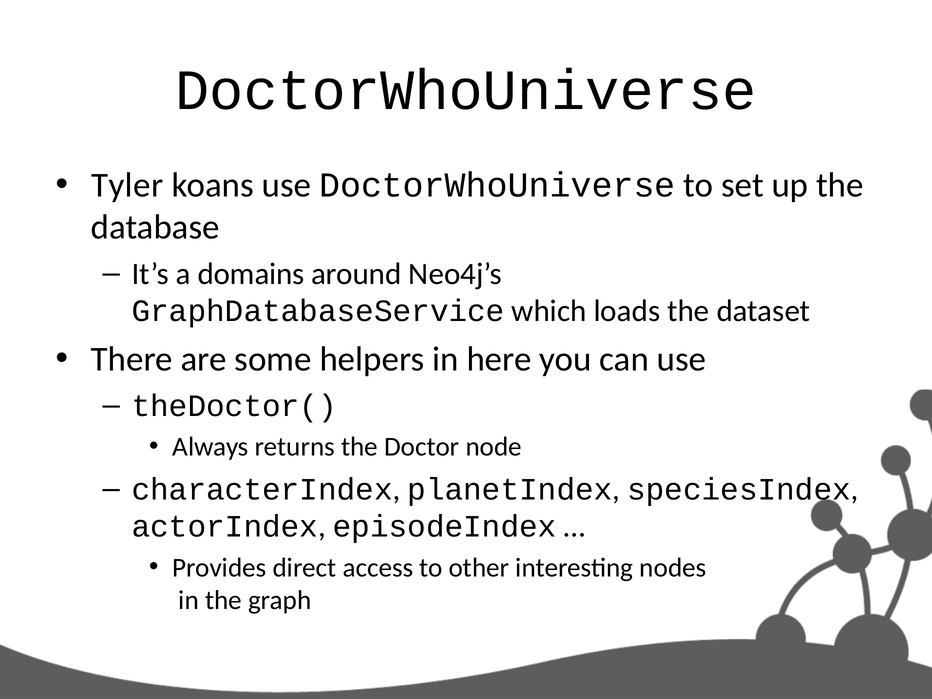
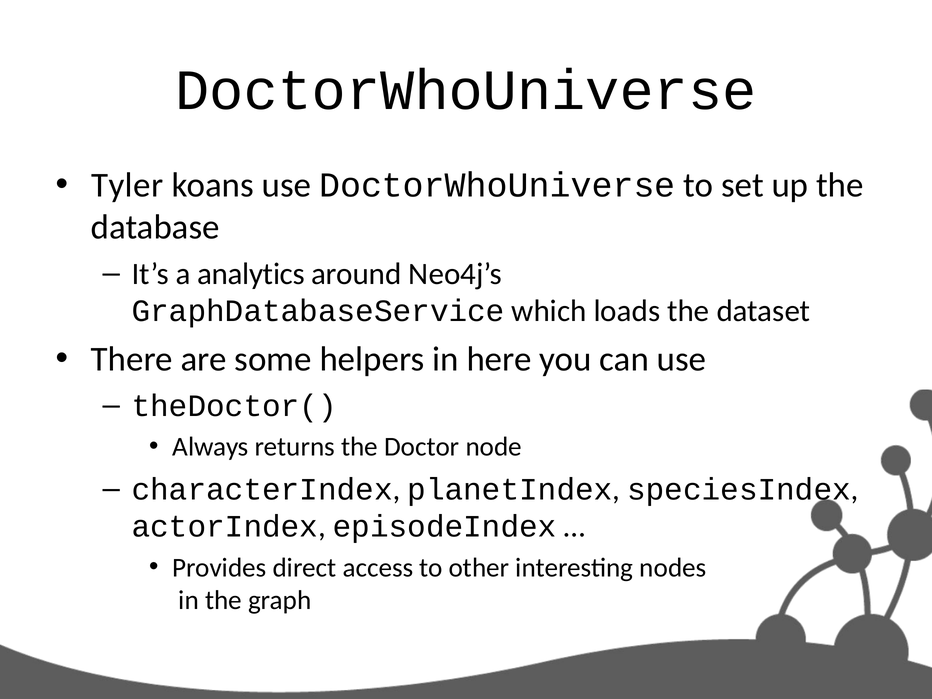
domains: domains -> analytics (251, 274)
